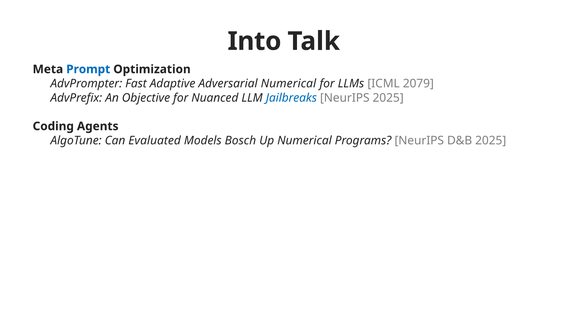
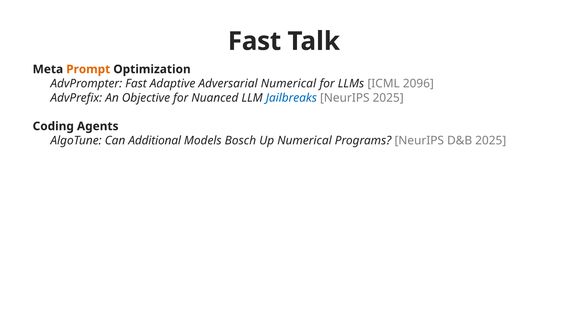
Into: Into -> Fast (254, 41)
Prompt colour: blue -> orange (88, 69)
2079: 2079 -> 2096 (418, 83)
Evaluated: Evaluated -> Additional (155, 140)
